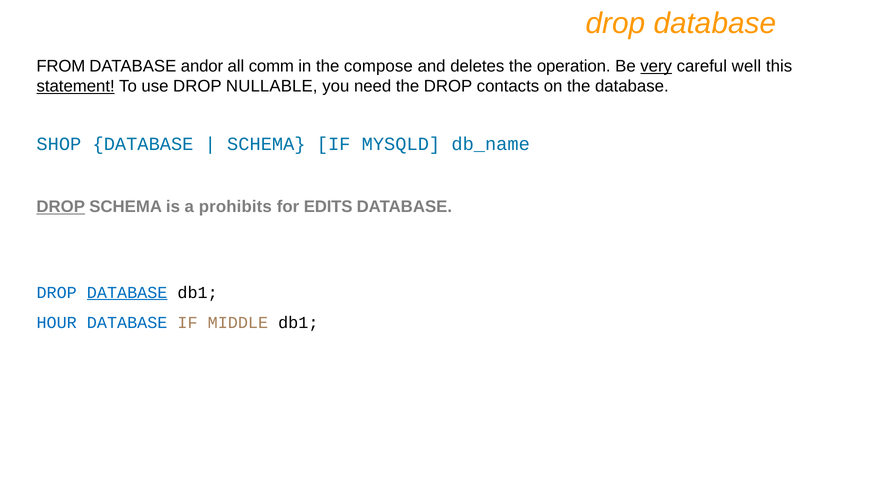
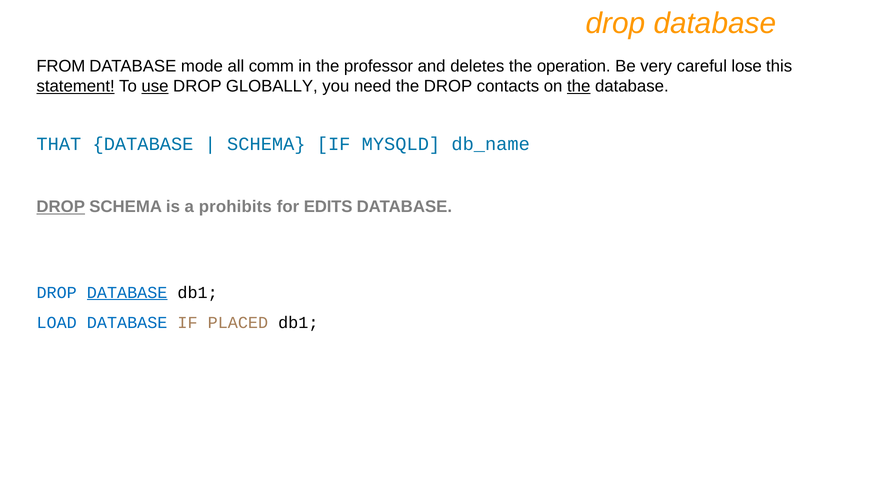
andor: andor -> mode (202, 66)
compose: compose -> professor (379, 66)
very underline: present -> none (656, 66)
well: well -> lose (747, 66)
use underline: none -> present (155, 86)
NULLABLE: NULLABLE -> GLOBALLY (272, 86)
the underline: none -> present (579, 86)
SHOP: SHOP -> THAT (59, 144)
HOUR: HOUR -> LOAD (57, 322)
MIDDLE: MIDDLE -> PLACED (238, 322)
